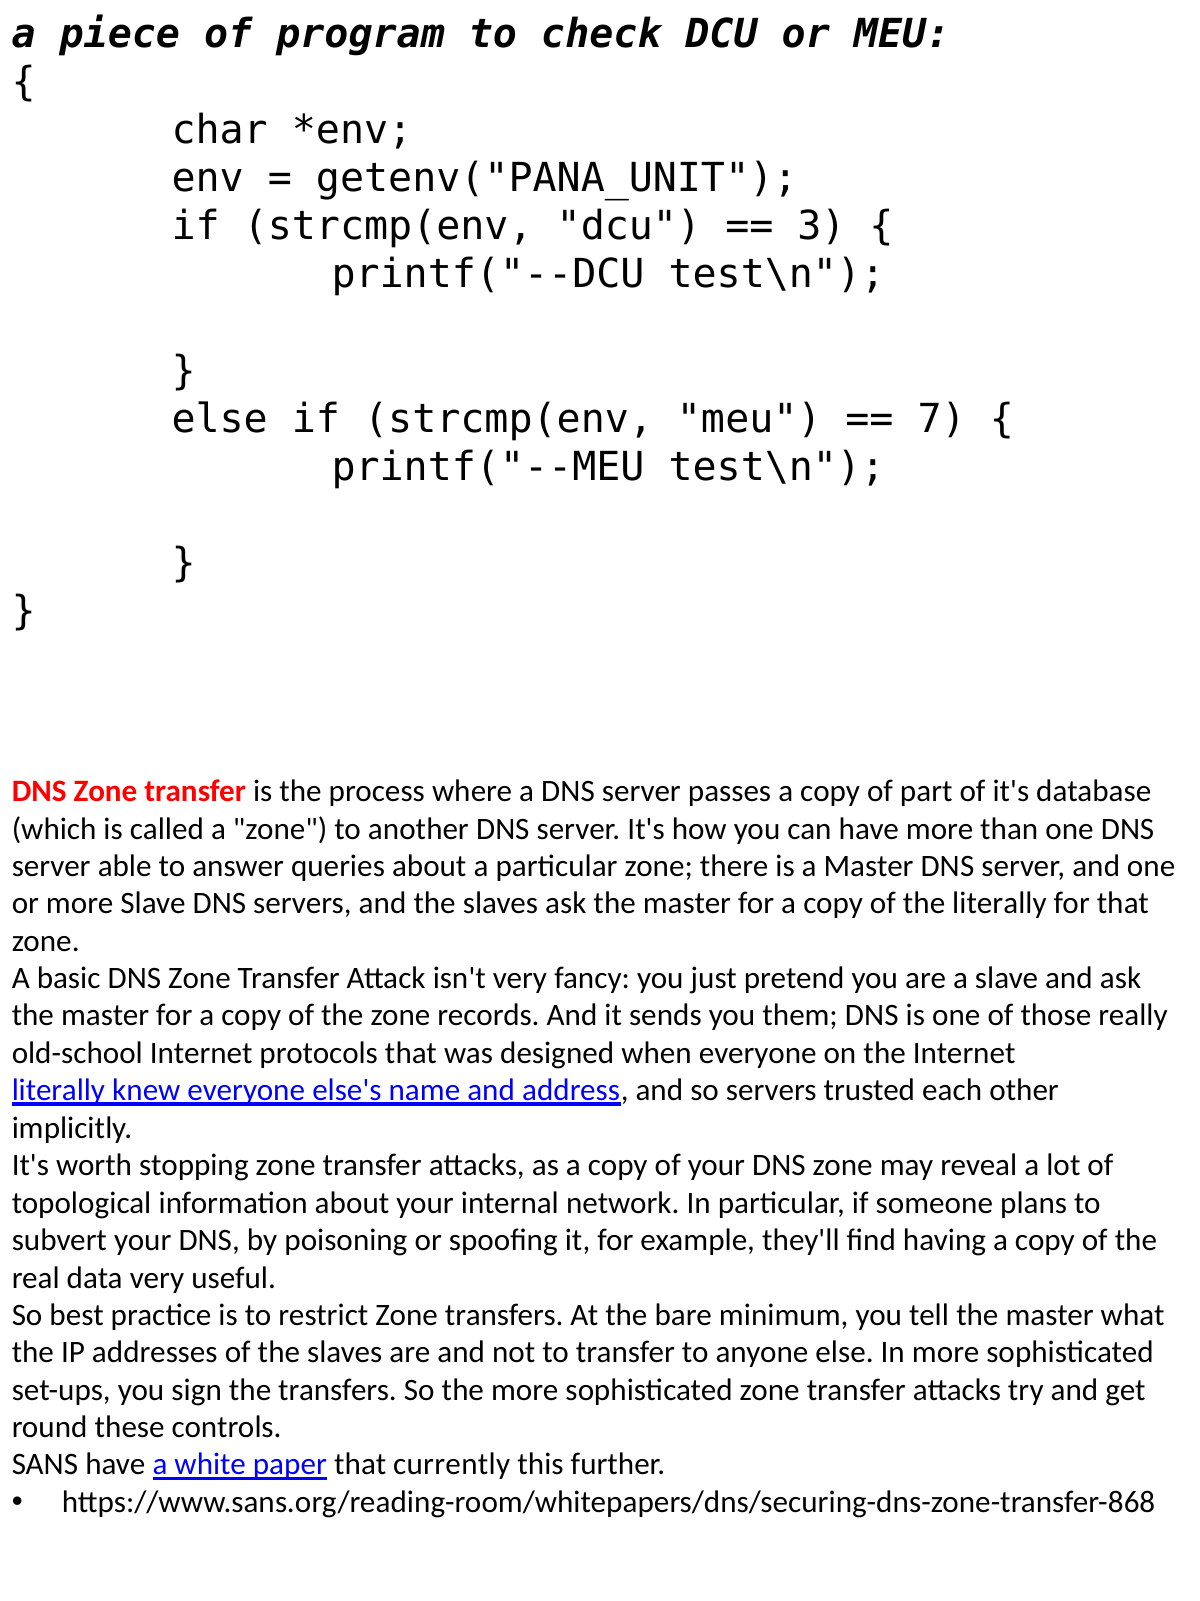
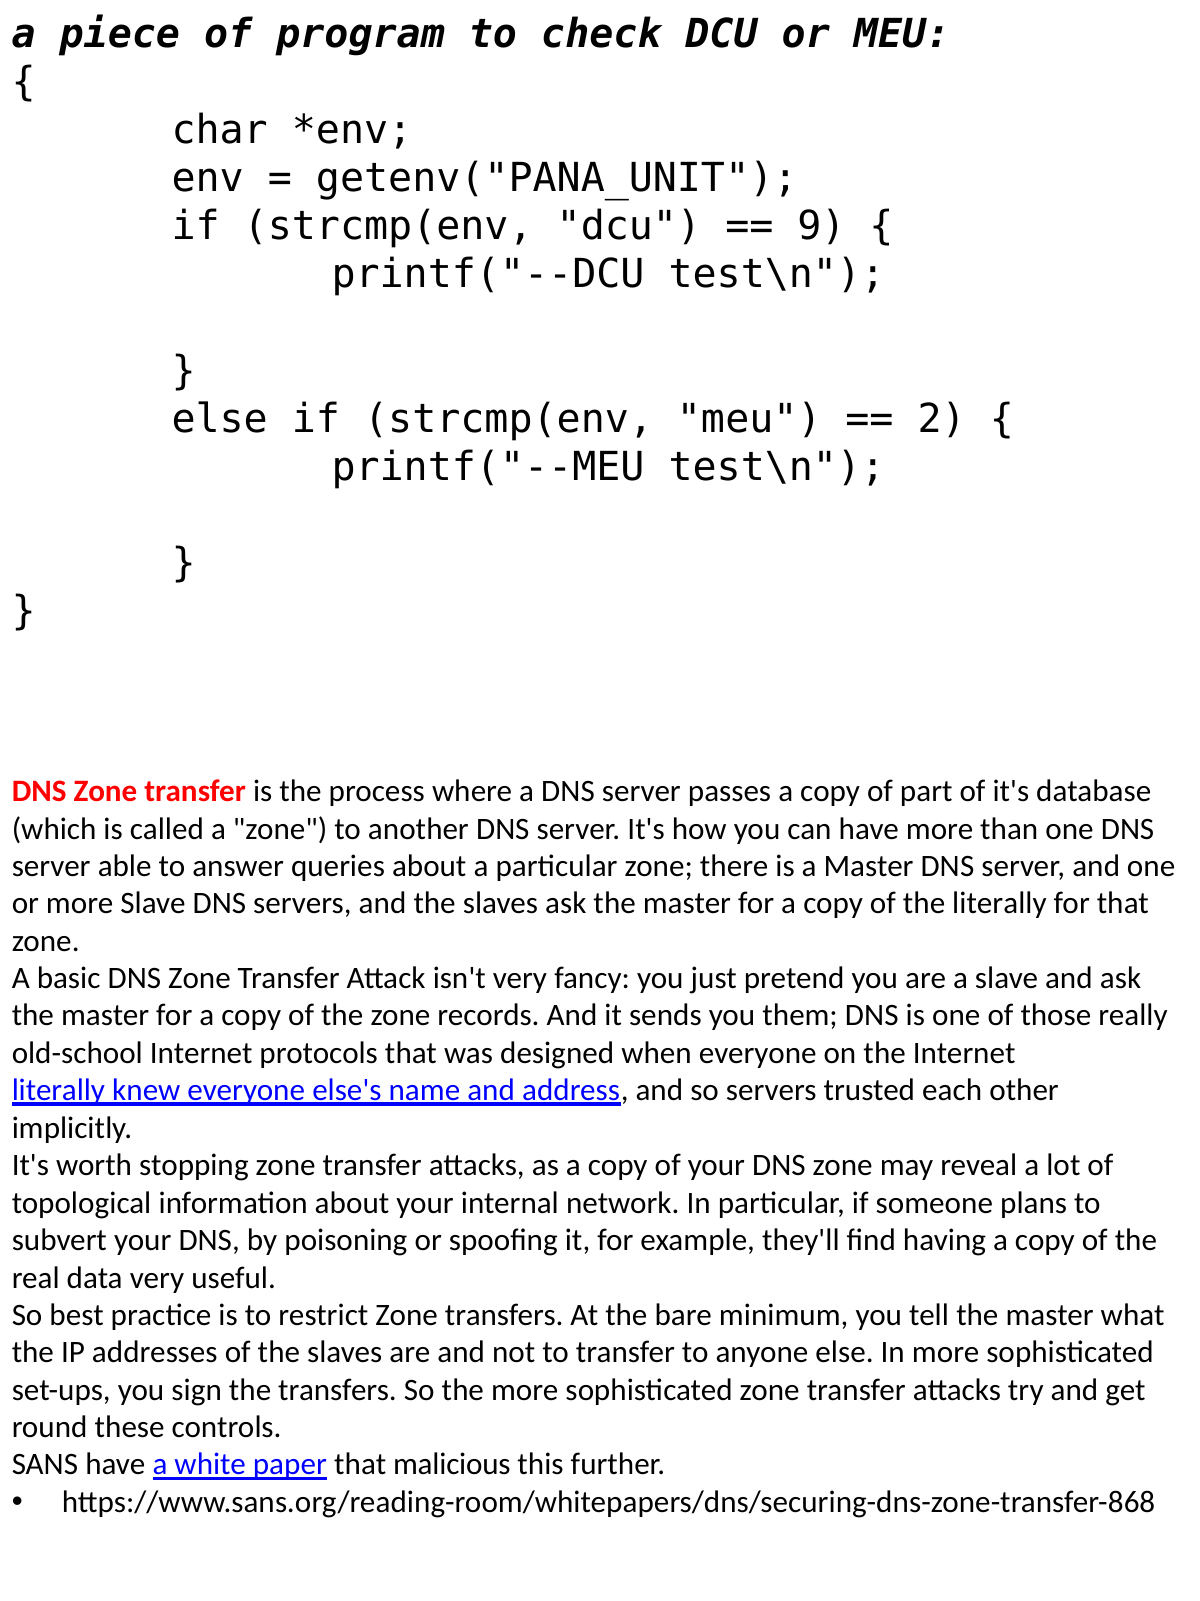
3: 3 -> 9 (821, 227)
7: 7 -> 2 (942, 419)
currently: currently -> malicious (452, 1464)
